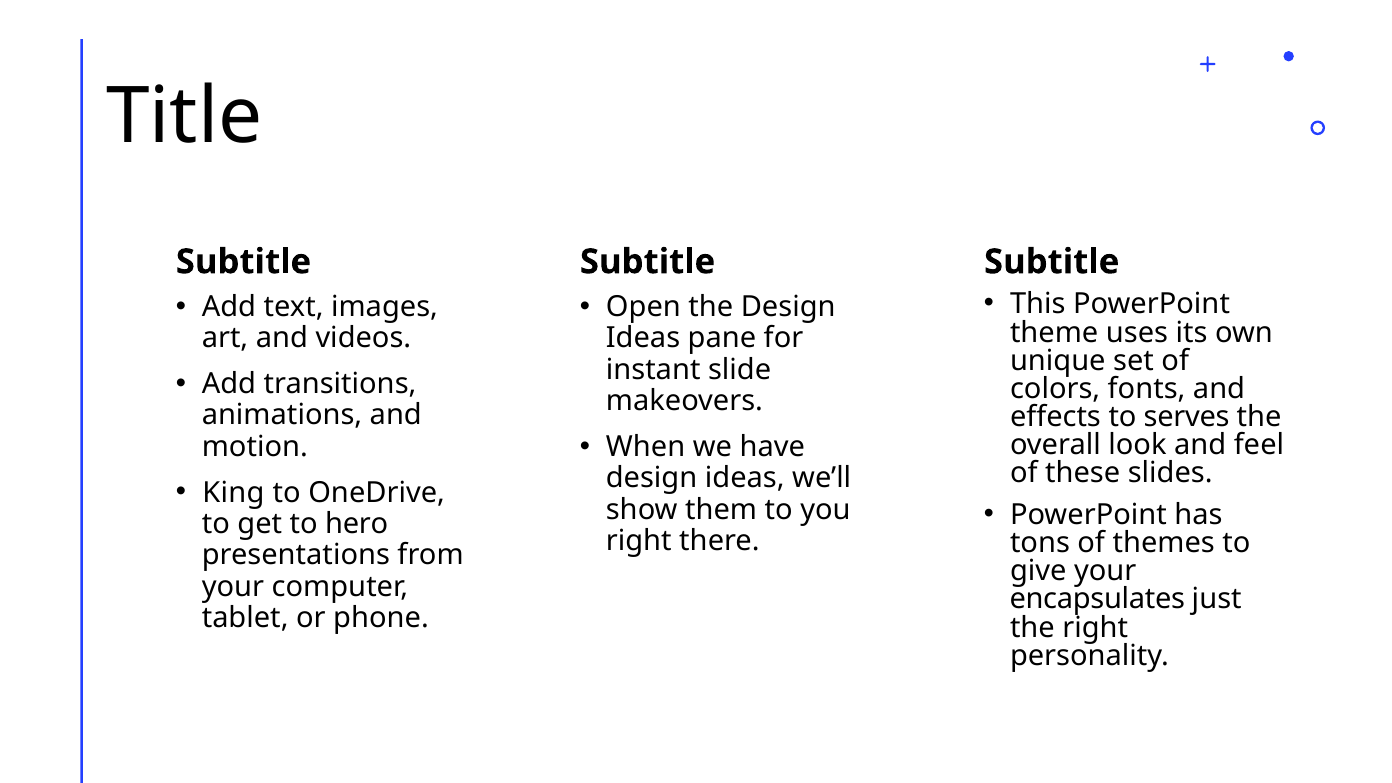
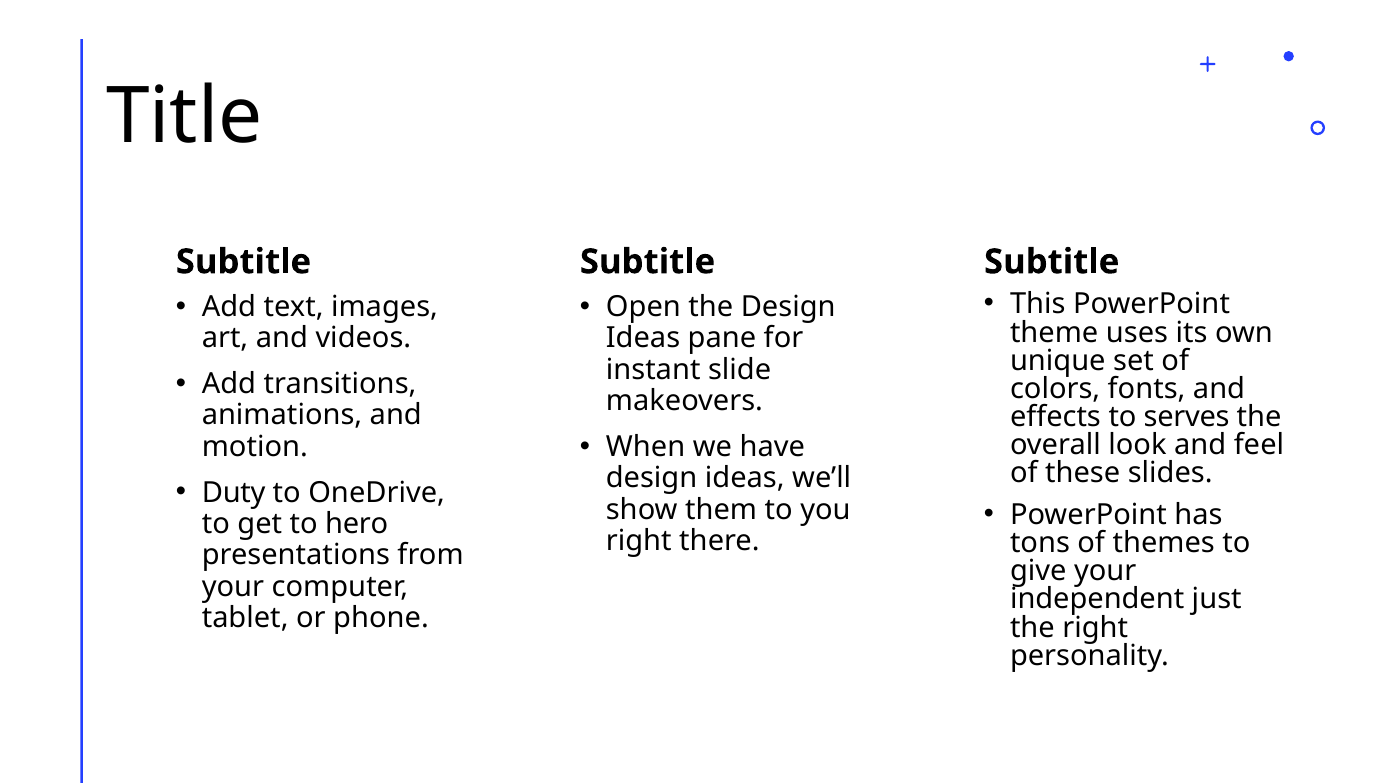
King: King -> Duty (234, 493)
encapsulates: encapsulates -> independent (1097, 599)
